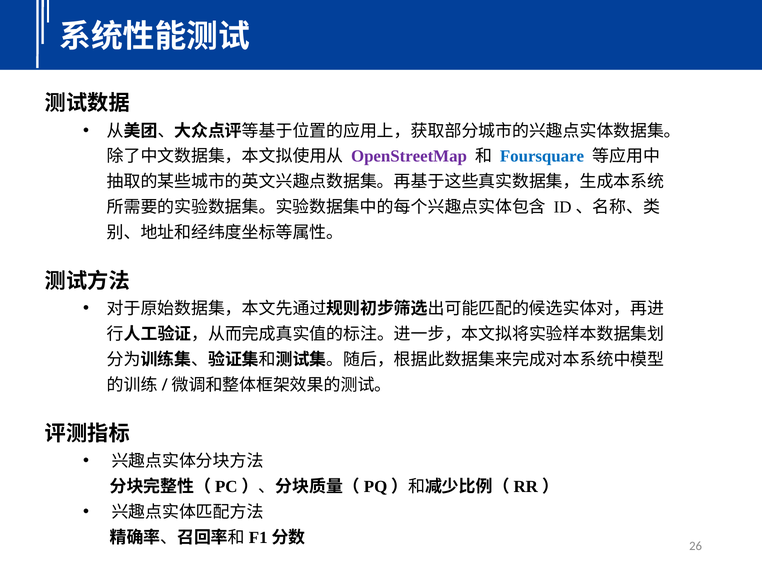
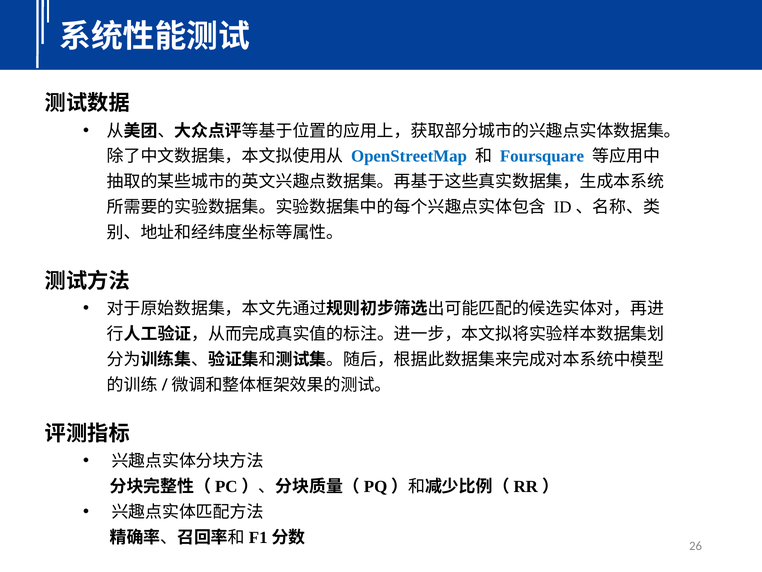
OpenStreetMap colour: purple -> blue (409, 156)
